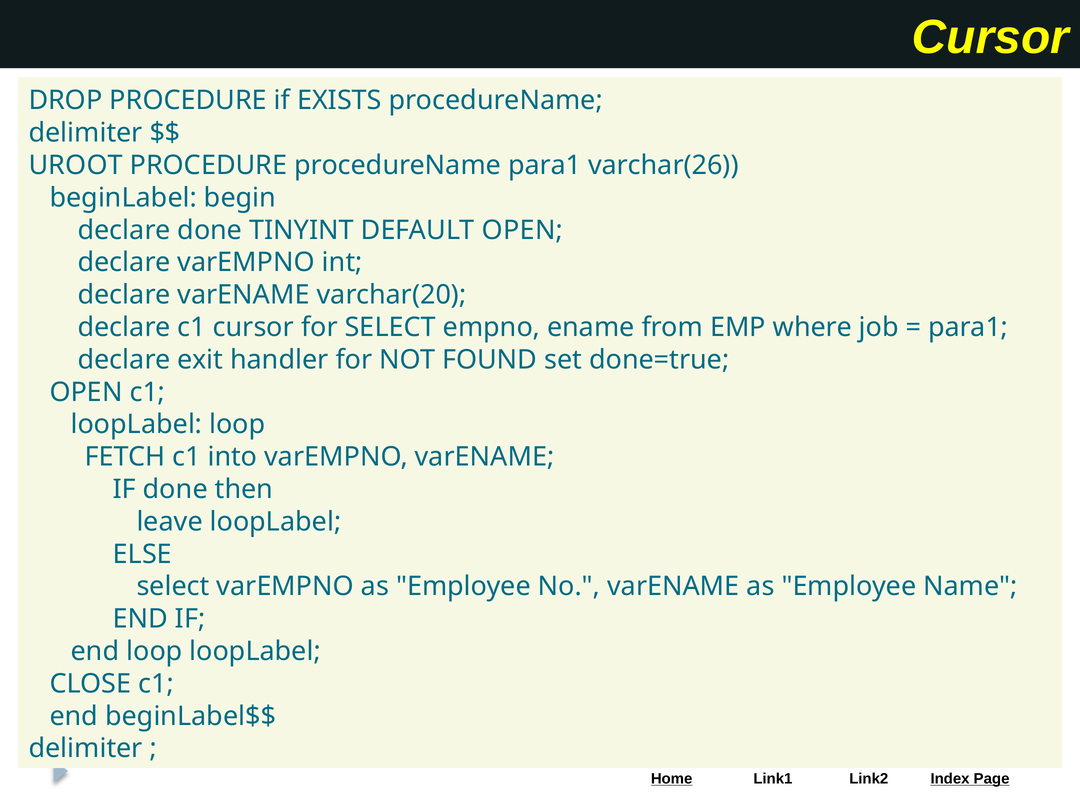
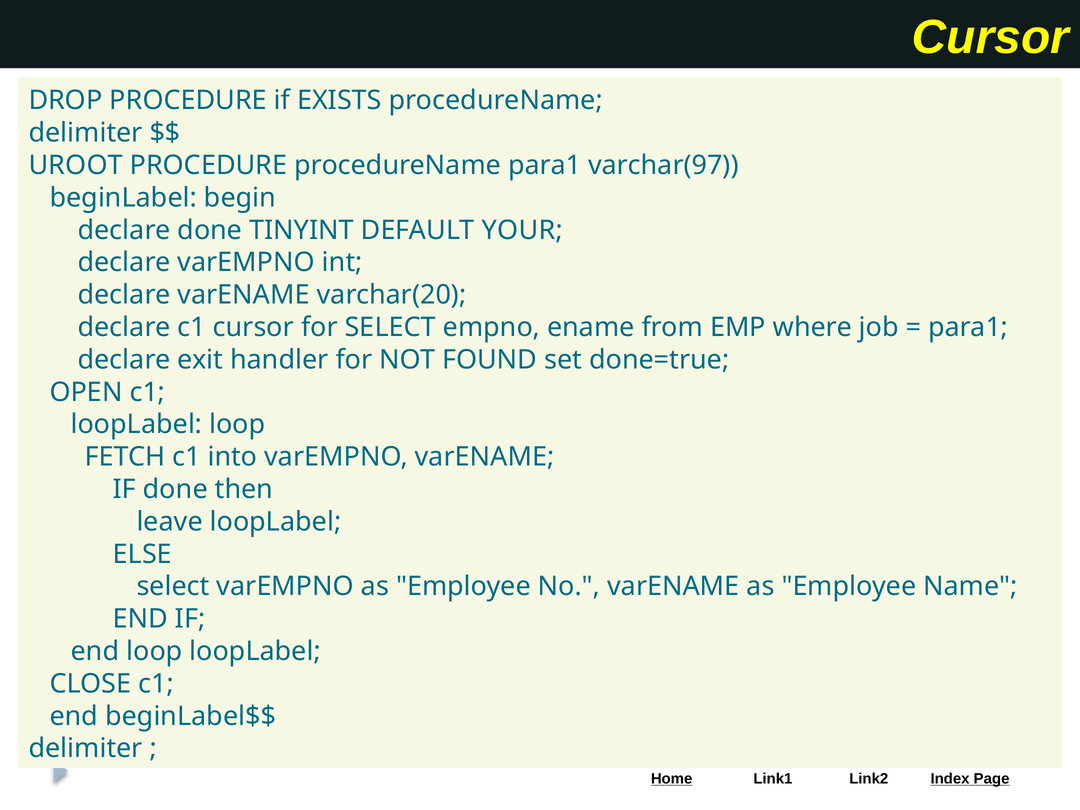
varchar(26: varchar(26 -> varchar(97 (663, 165)
DEFAULT OPEN: OPEN -> YOUR (522, 230)
